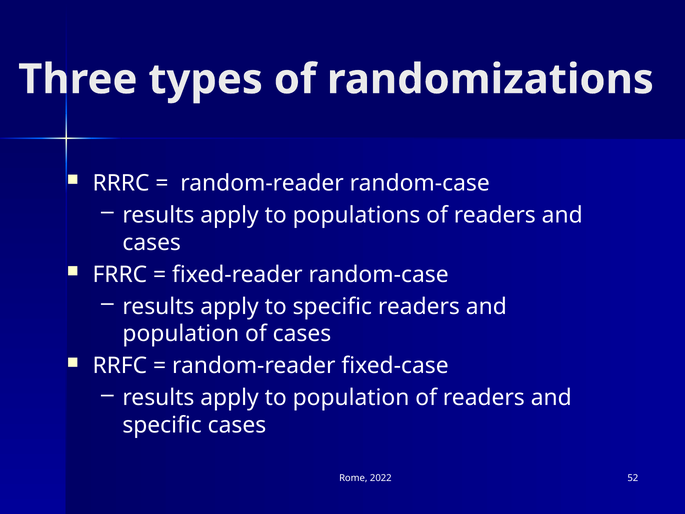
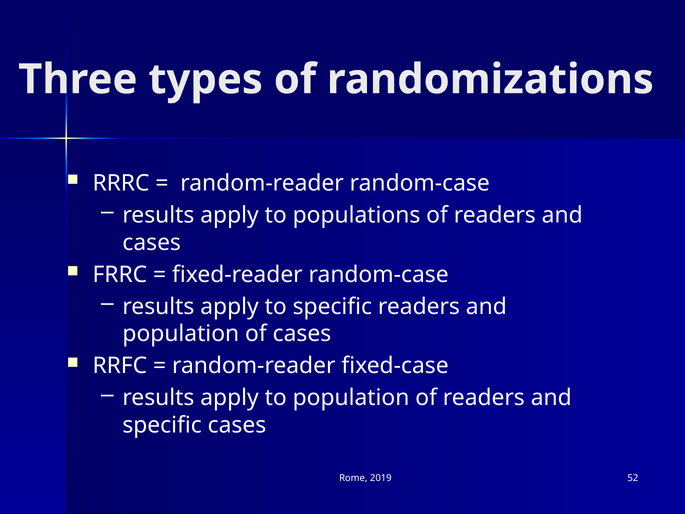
2022: 2022 -> 2019 (381, 478)
